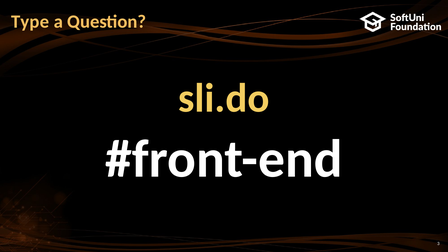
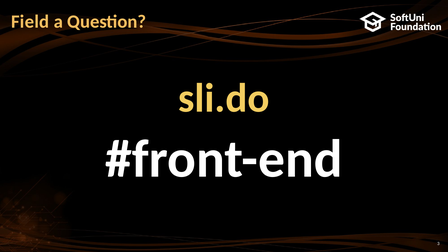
Type: Type -> Field (30, 22)
